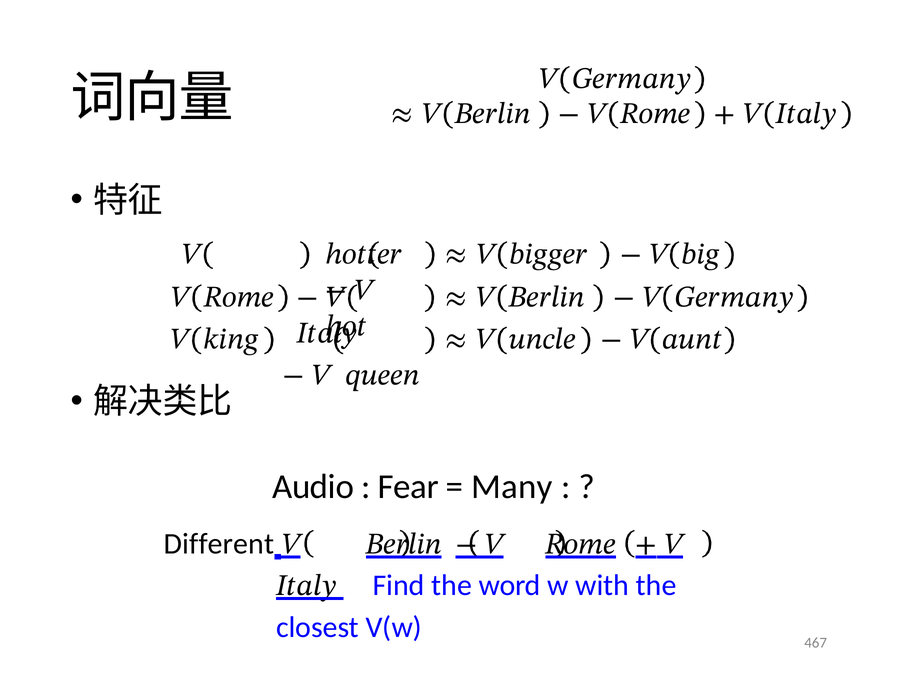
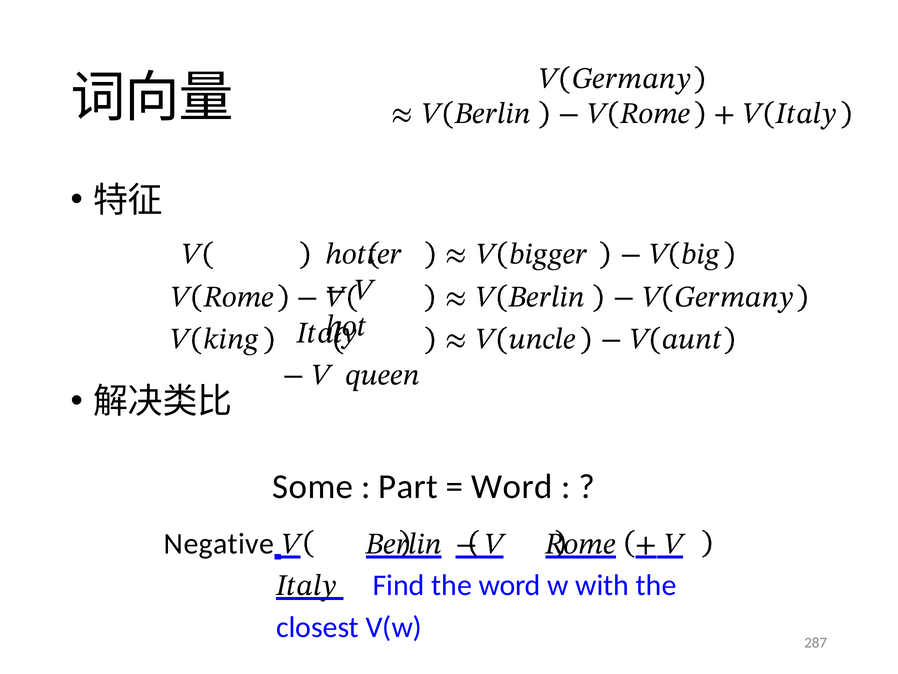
Audio: Audio -> Some (313, 487)
Fear: Fear -> Part (408, 487)
Many: Many -> Word (512, 487)
Different: Different -> Negative (219, 544)
467: 467 -> 287 (816, 642)
